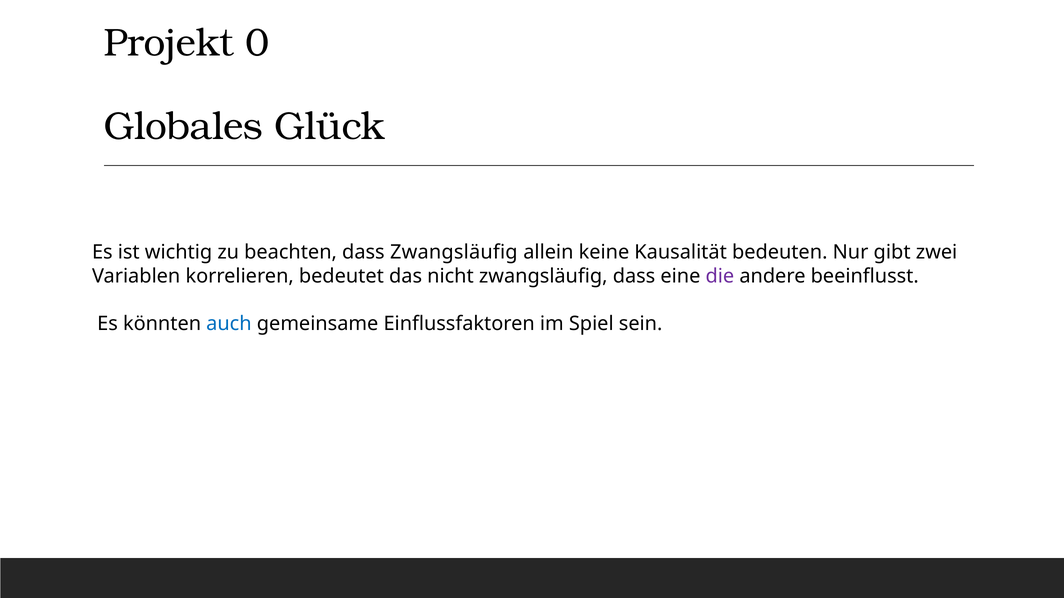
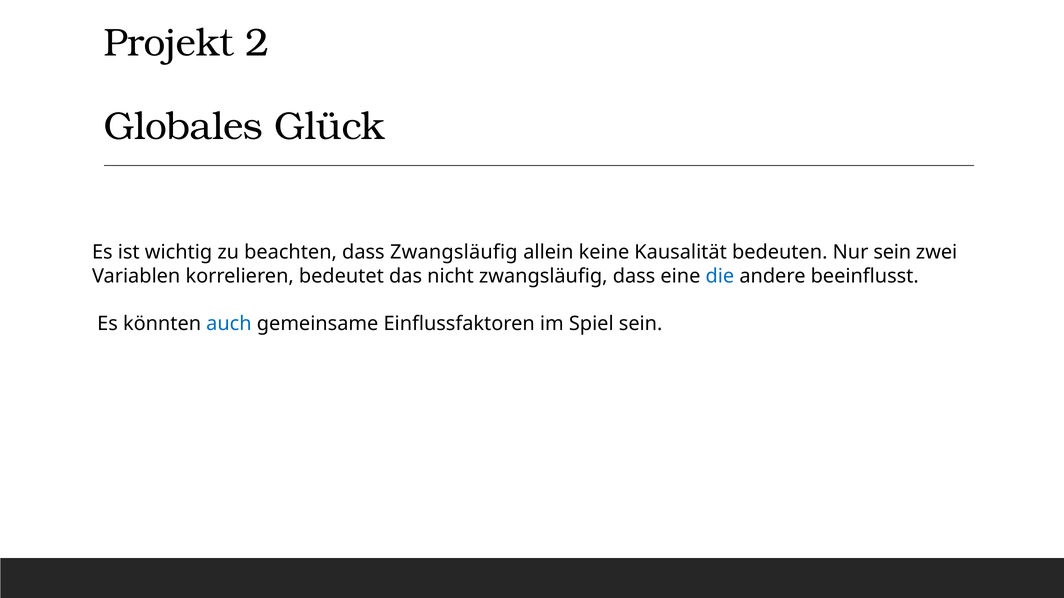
0: 0 -> 2 (257, 43)
Nur gibt: gibt -> sein (892, 252)
die colour: purple -> blue (720, 276)
